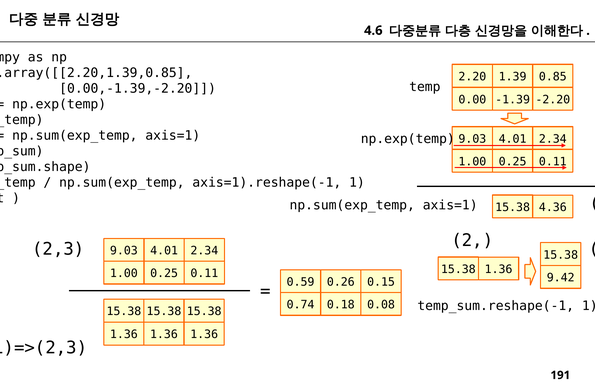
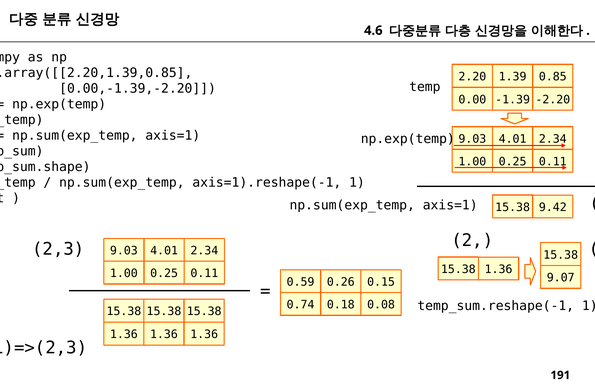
4.36: 4.36 -> 9.42 (553, 207)
9.42: 9.42 -> 9.07 (561, 278)
